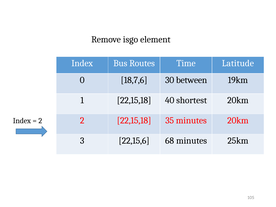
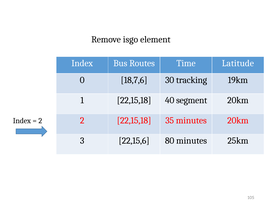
between: between -> tracking (192, 80)
shortest: shortest -> segment (192, 100)
68: 68 -> 80 (170, 141)
